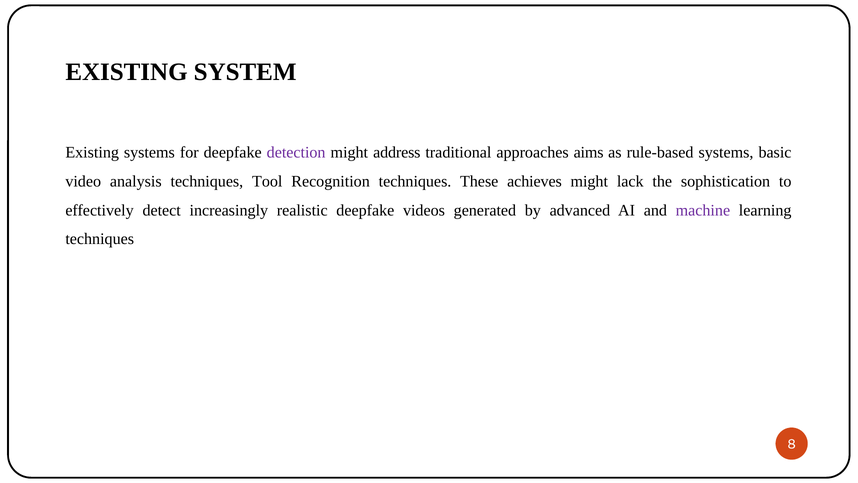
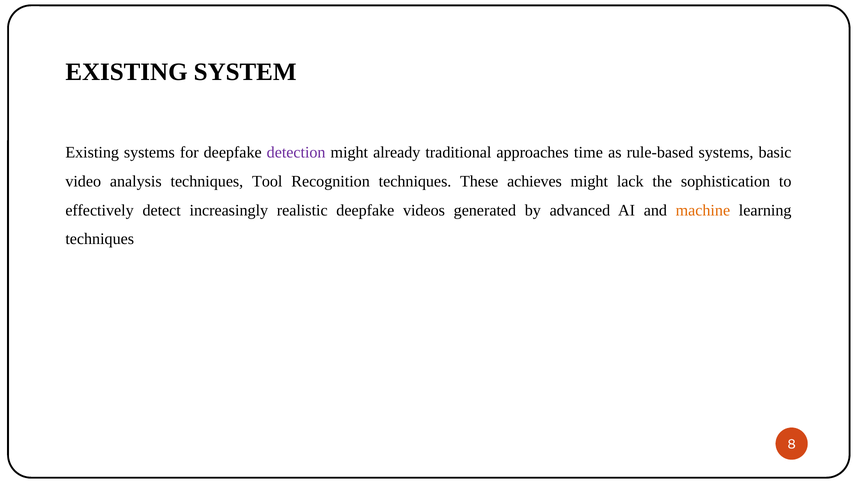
address: address -> already (397, 152)
aims: aims -> time (588, 152)
machine colour: purple -> orange (703, 210)
